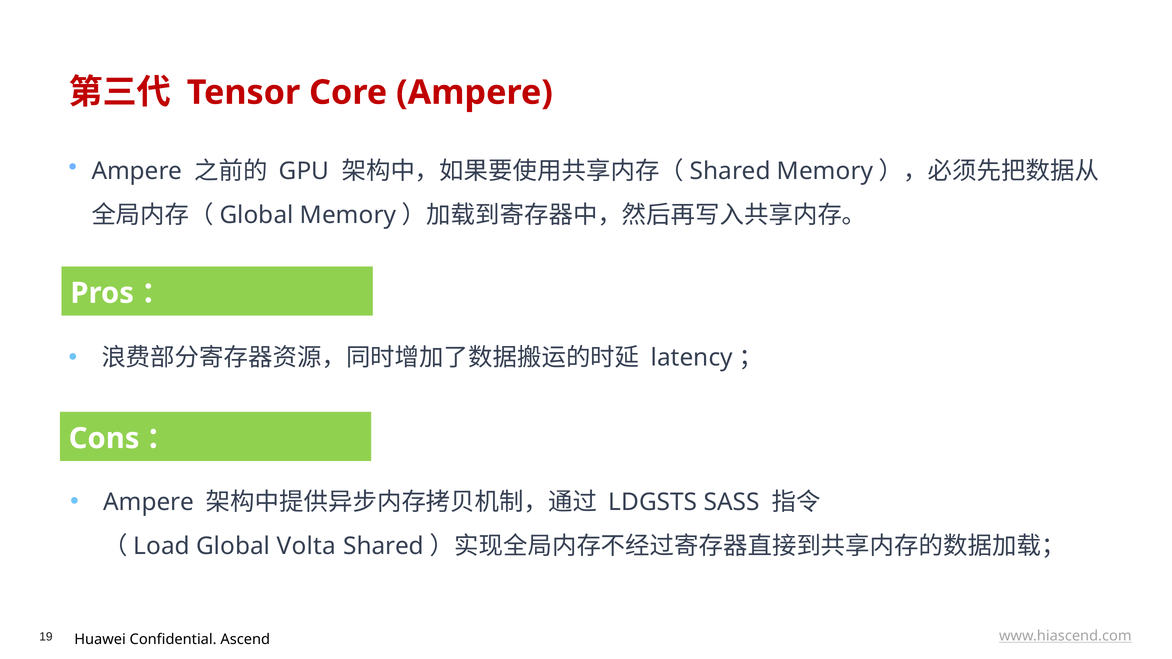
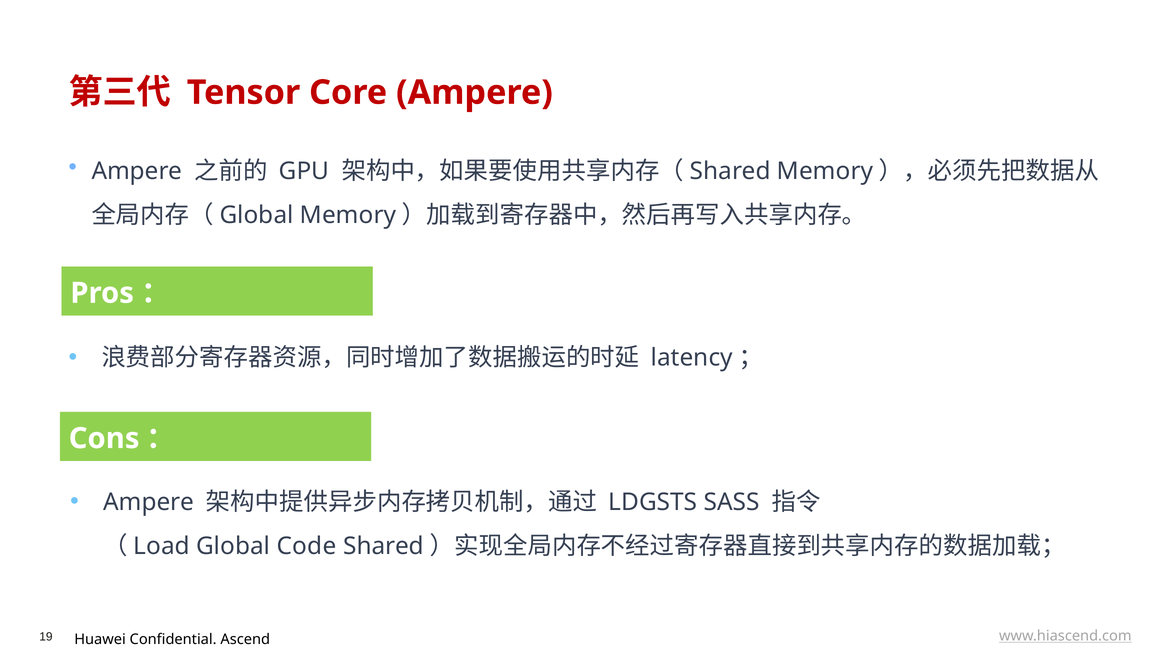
Volta: Volta -> Code (306, 546)
